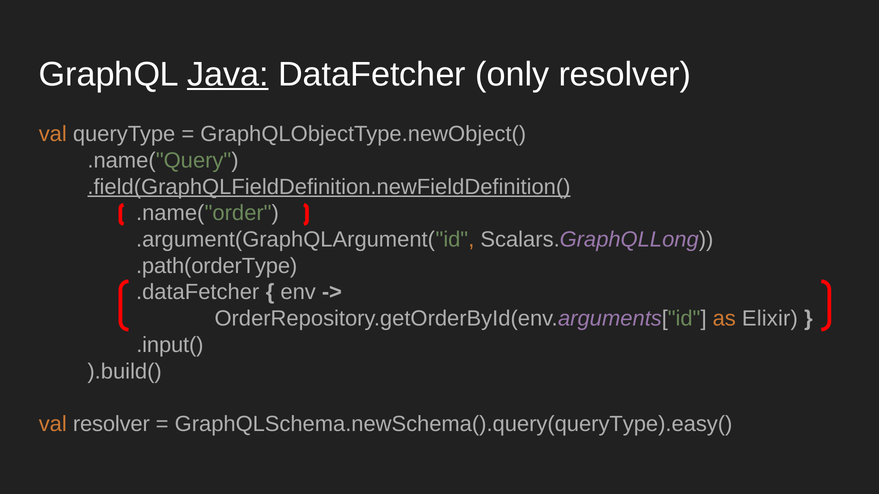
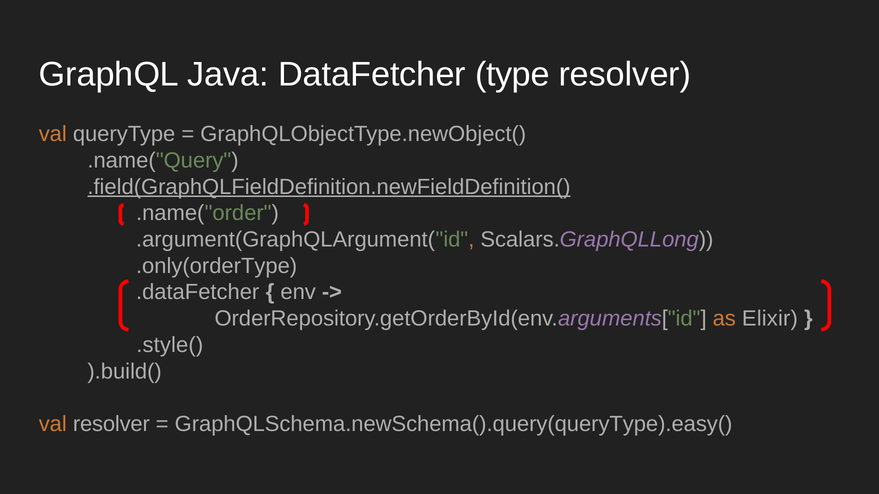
Java underline: present -> none (228, 74)
only: only -> type (512, 74)
.path(orderType: .path(orderType -> .only(orderType (217, 266)
.input(: .input( -> .style( (170, 345)
